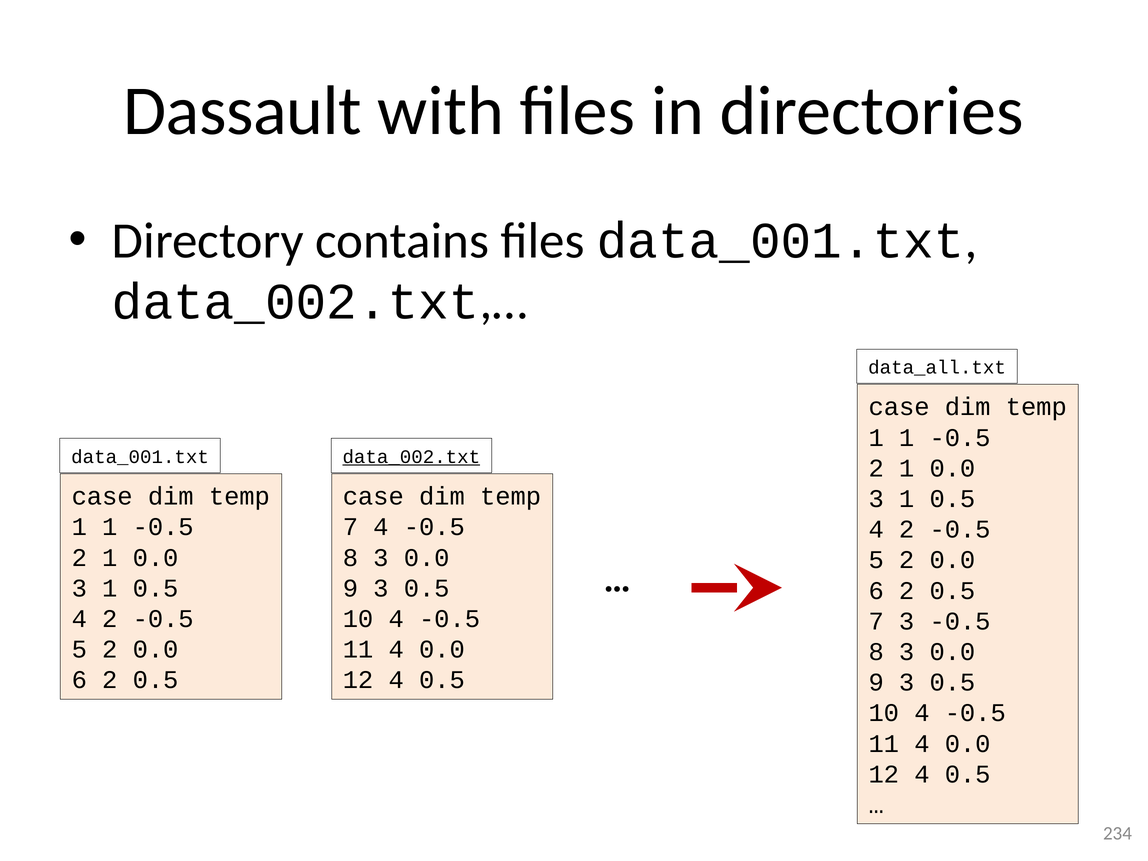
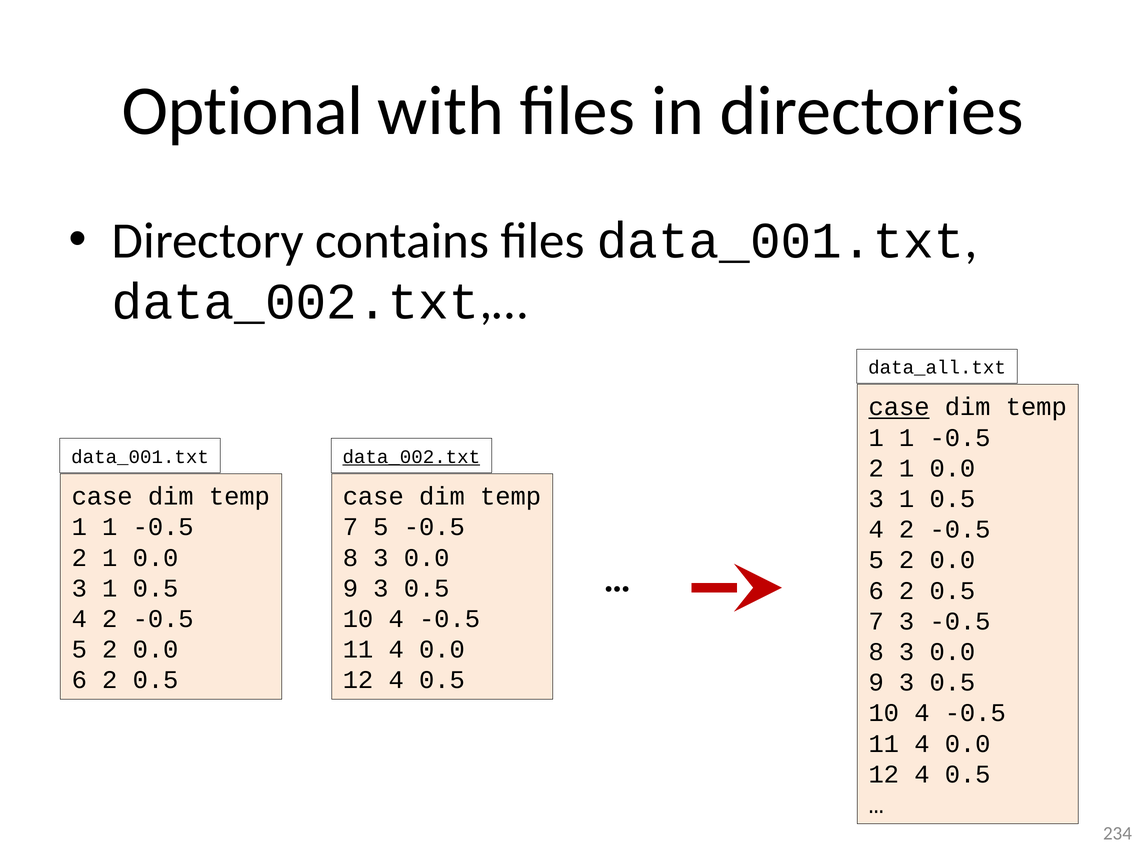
Dassault: Dassault -> Optional (243, 111)
case underline: none -> present (899, 407)
7 4: 4 -> 5 (381, 527)
